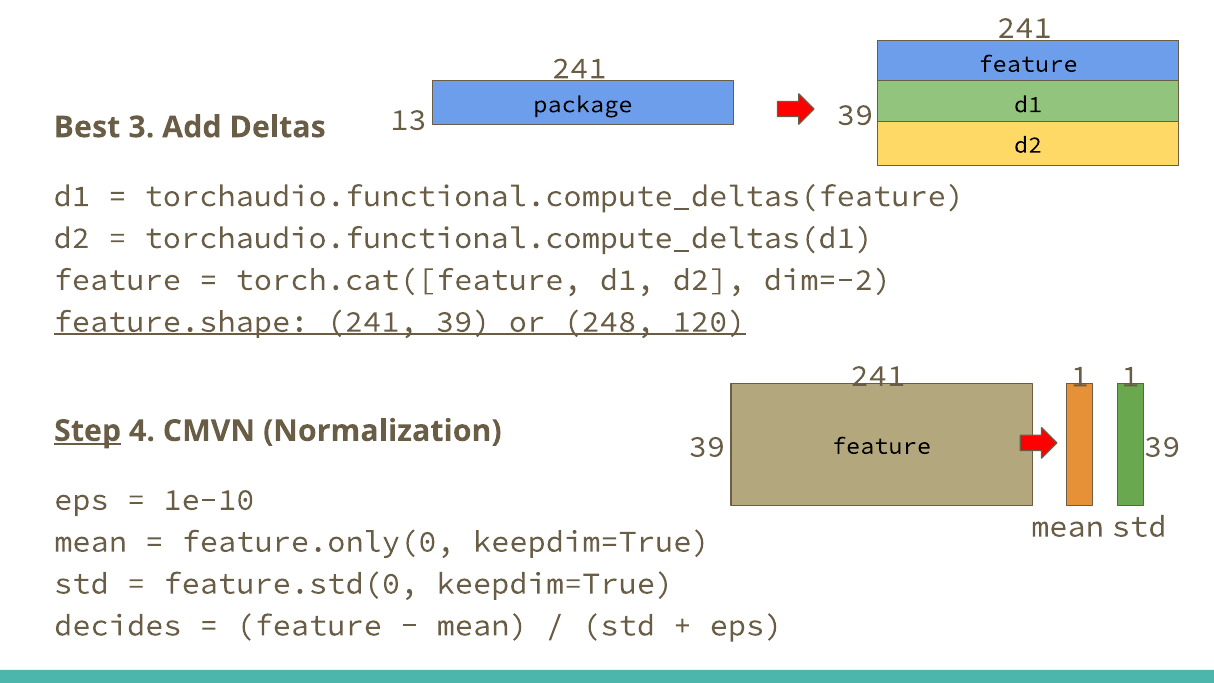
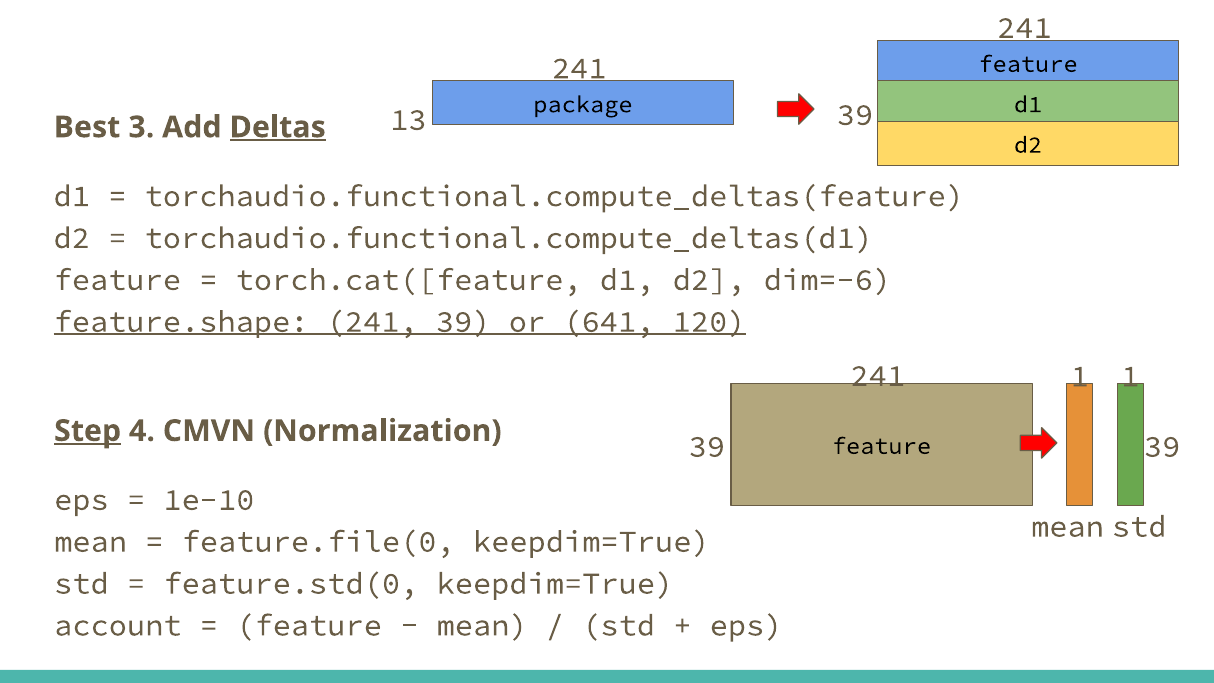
Deltas underline: none -> present (278, 127)
dim=-2: dim=-2 -> dim=-6 (827, 280)
248: 248 -> 641 (609, 322)
feature.only(0: feature.only(0 -> feature.file(0 (318, 542)
decides: decides -> account (118, 625)
